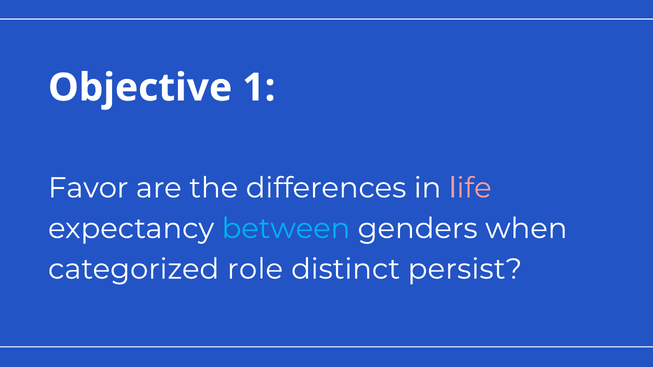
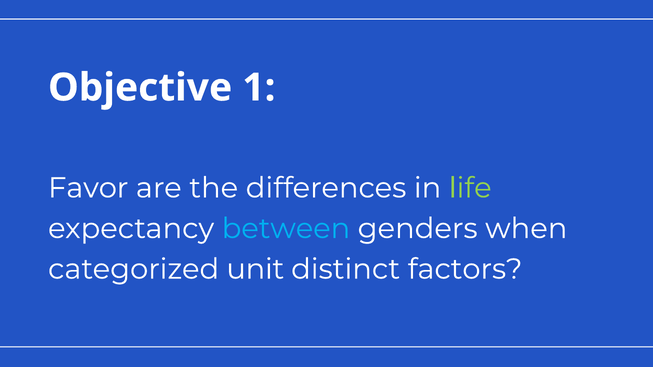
life colour: pink -> light green (470, 188)
role: role -> unit (255, 269)
persist: persist -> factors (465, 269)
